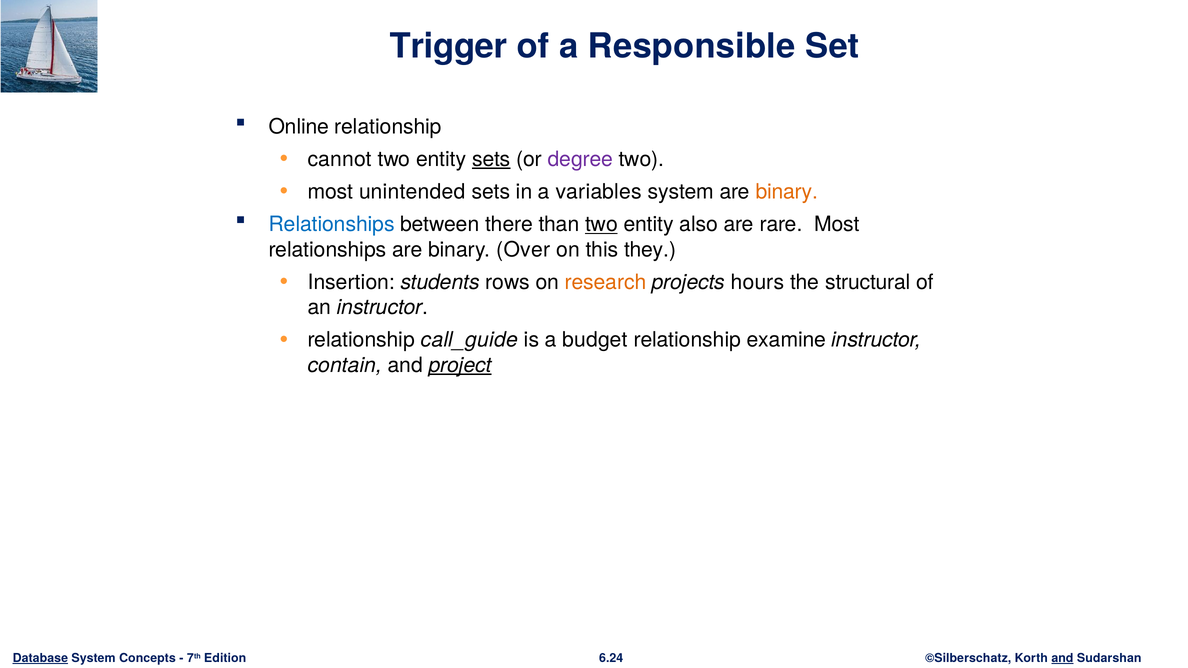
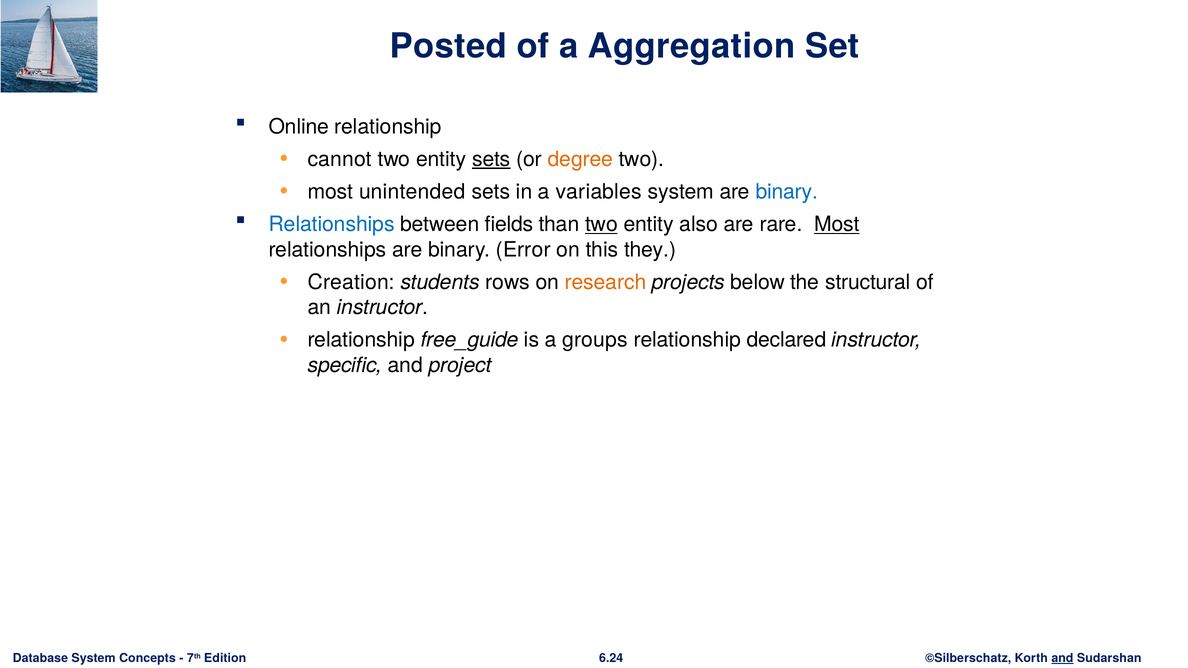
Trigger: Trigger -> Posted (448, 47)
Responsible: Responsible -> Aggregation (692, 47)
degree colour: purple -> orange (580, 159)
binary colour: orange -> blue (787, 192)
there: there -> fields (509, 224)
Most underline: none -> present (837, 224)
Over: Over -> Error (523, 250)
Insertion: Insertion -> Creation (351, 282)
hours: hours -> below (758, 282)
call_guide: call_guide -> free_guide (470, 340)
budget: budget -> groups (595, 340)
examine: examine -> declared (786, 340)
contain: contain -> specific (345, 365)
project underline: present -> none (460, 365)
Database underline: present -> none (40, 659)
